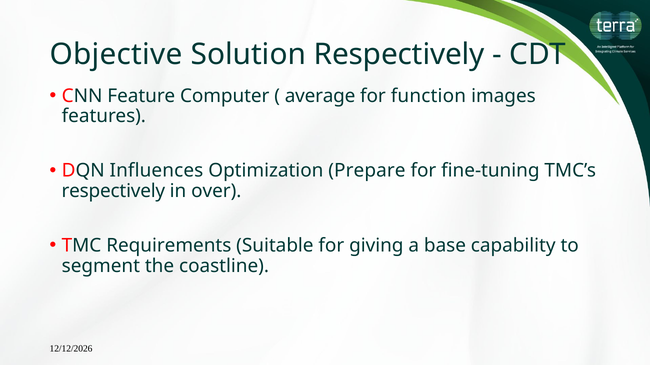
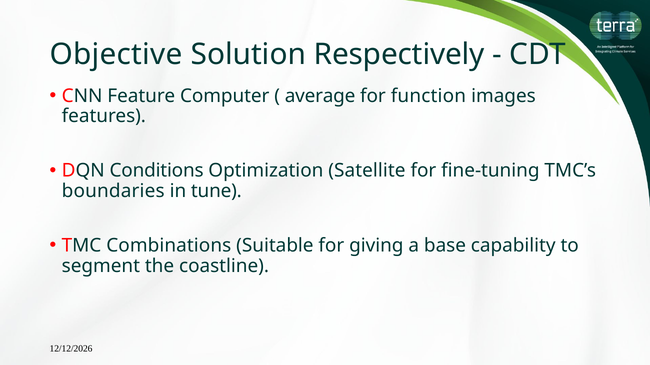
Influences: Influences -> Conditions (157, 171)
Prepare: Prepare -> Satellite (367, 171)
respectively: respectively -> boundaries (113, 191)
over: over -> tune (216, 191)
Requirements: Requirements -> Combinations (169, 246)
